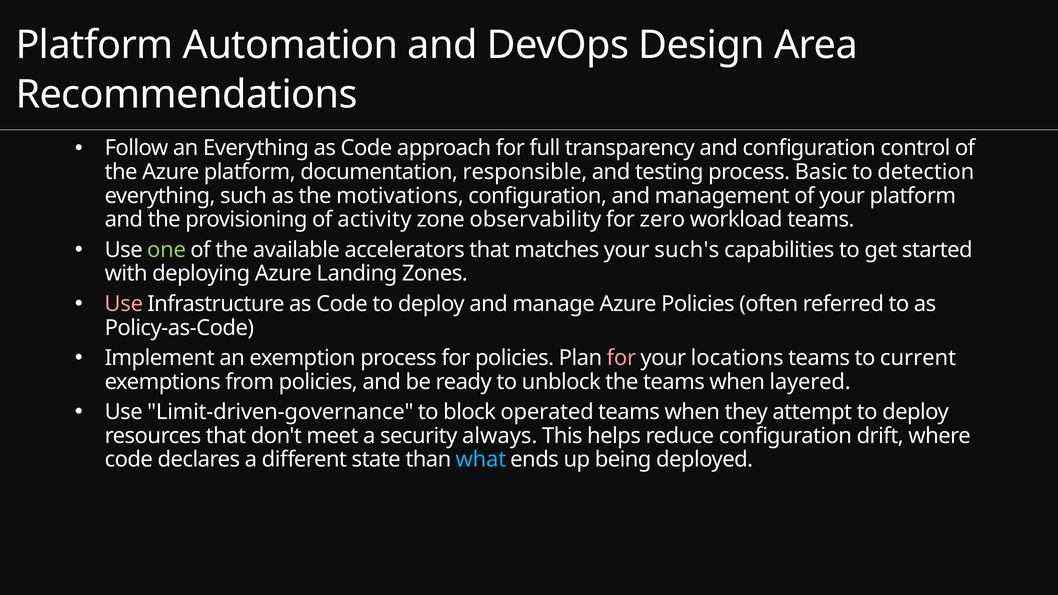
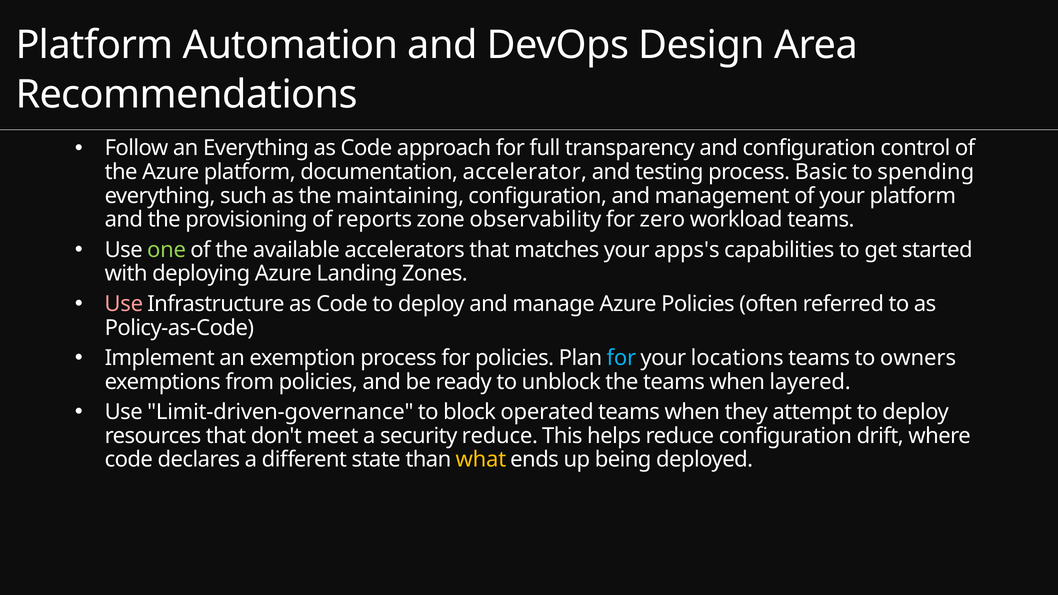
responsible: responsible -> accelerator (525, 172)
detection: detection -> spending (926, 172)
motivations: motivations -> maintaining (400, 196)
activity: activity -> reports (375, 220)
such's: such's -> apps's (687, 250)
for colour: pink -> light blue (621, 358)
current: current -> owners (918, 358)
security always: always -> reduce (500, 436)
what colour: light blue -> yellow (481, 460)
